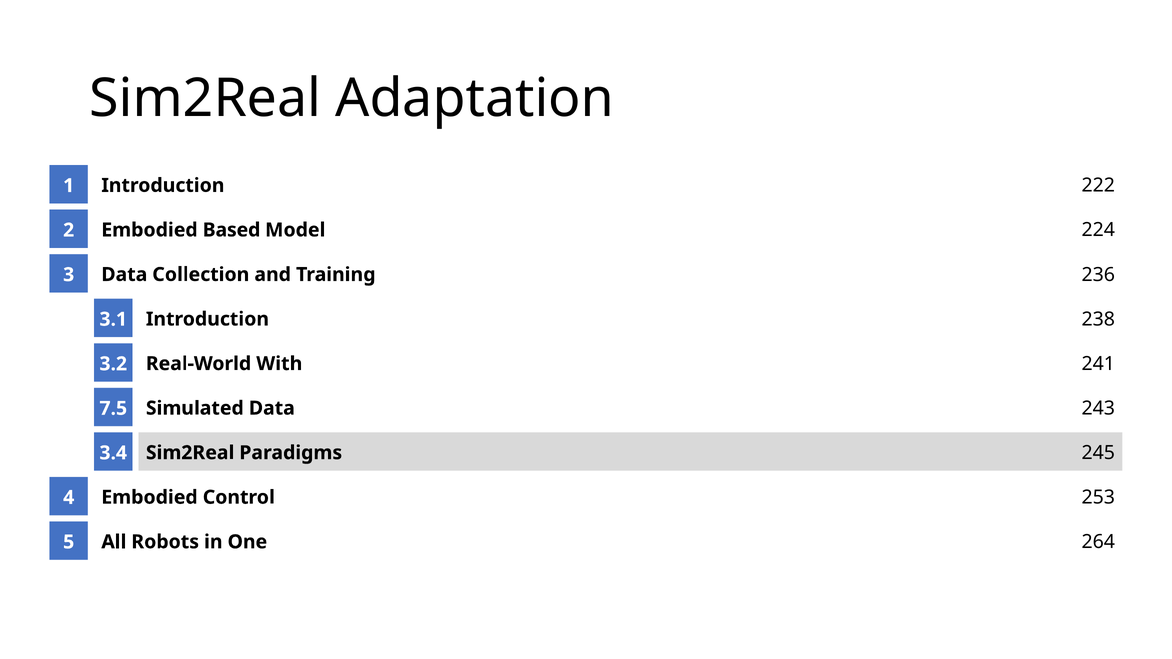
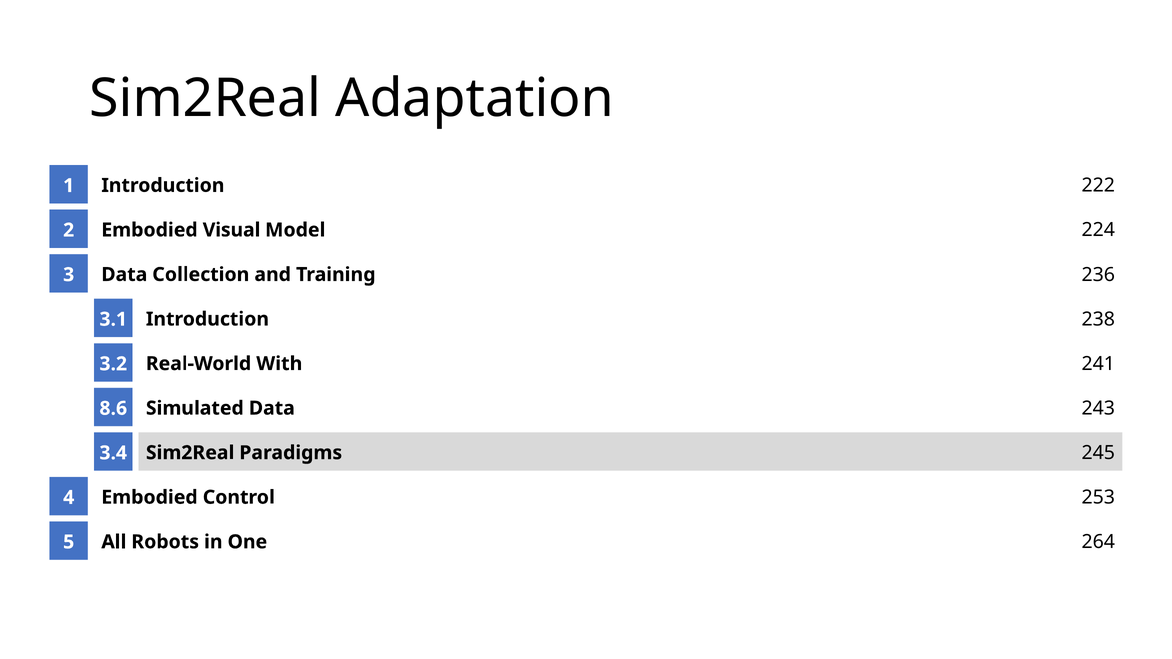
Based: Based -> Visual (232, 230)
7.5: 7.5 -> 8.6 (113, 409)
